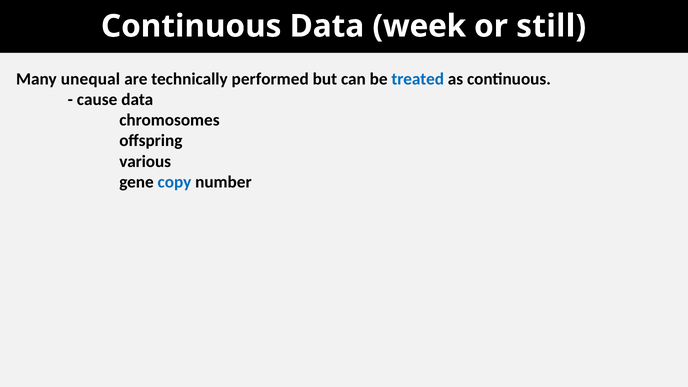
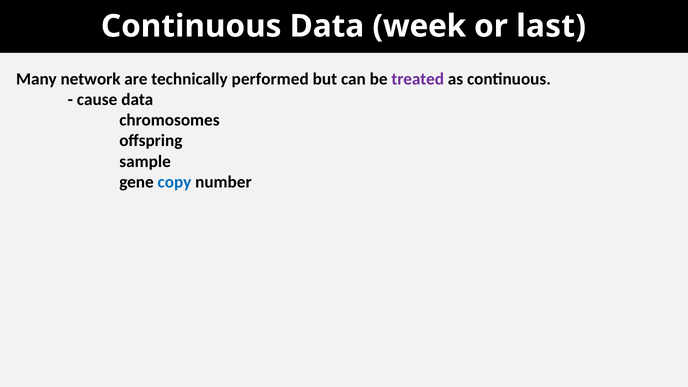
still: still -> last (551, 26)
unequal: unequal -> network (91, 79)
treated colour: blue -> purple (418, 79)
various: various -> sample (145, 161)
